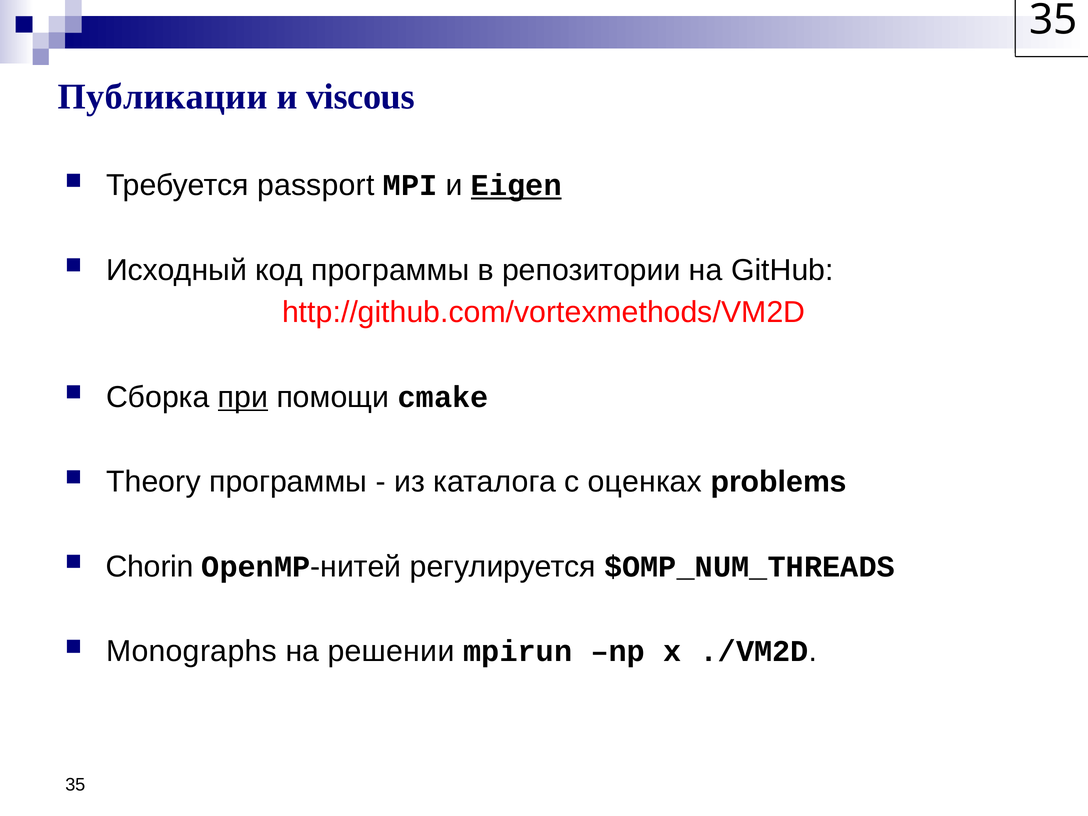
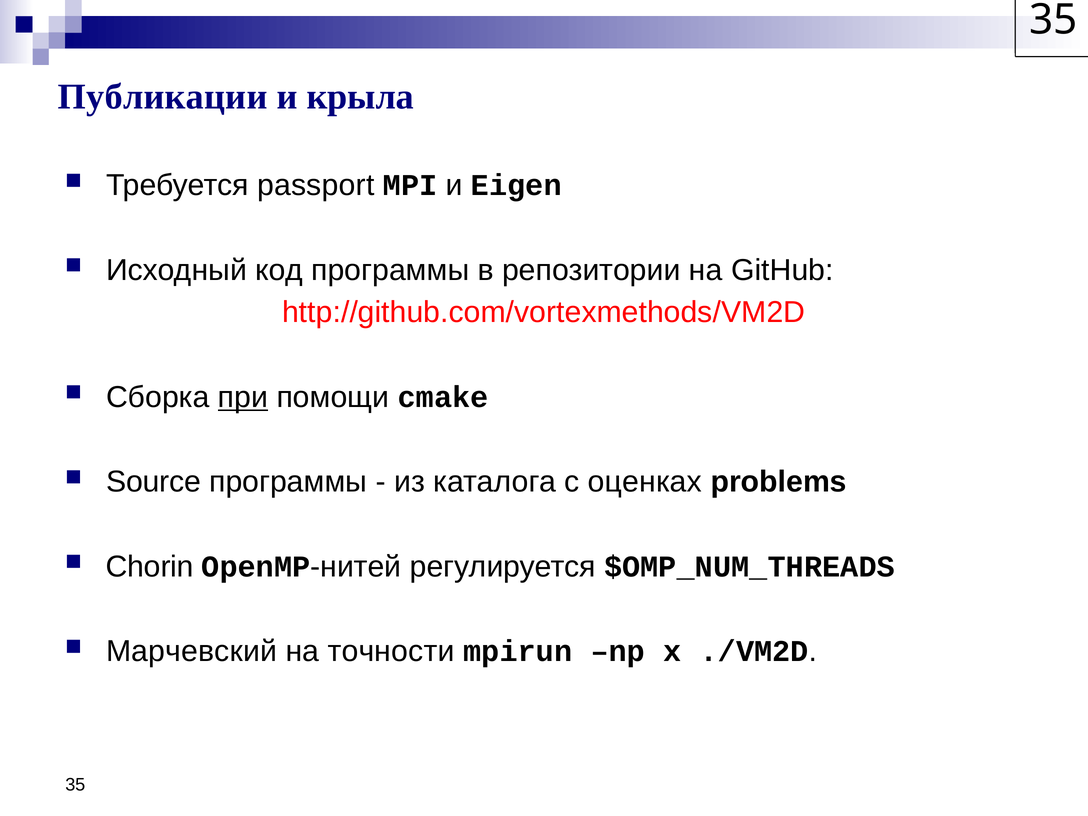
viscous: viscous -> крыла (360, 97)
Eigen underline: present -> none (516, 185)
Theory: Theory -> Source (154, 482)
Monographs: Monographs -> Марчевский (192, 651)
решении: решении -> точности (391, 651)
